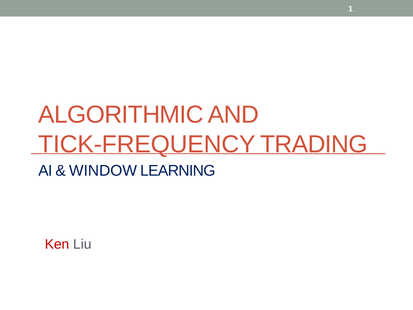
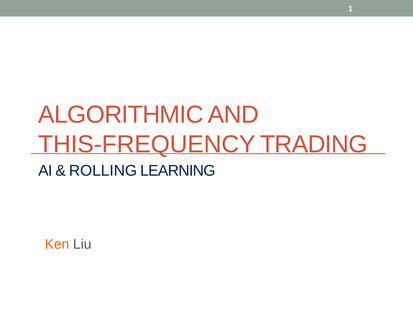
TICK-FREQUENCY: TICK-FREQUENCY -> THIS-FREQUENCY (147, 144)
WINDOW: WINDOW -> ROLLING (103, 171)
Ken colour: red -> orange (57, 244)
